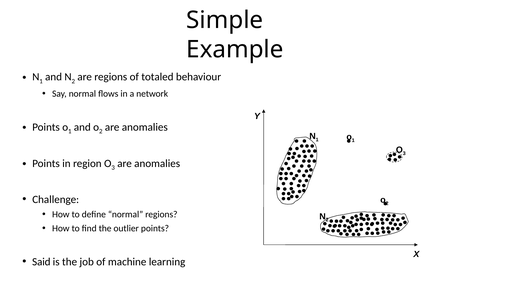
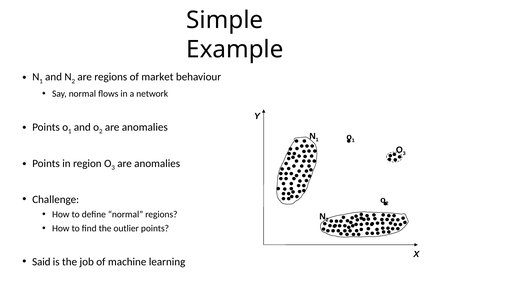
totaled: totaled -> market (157, 77)
